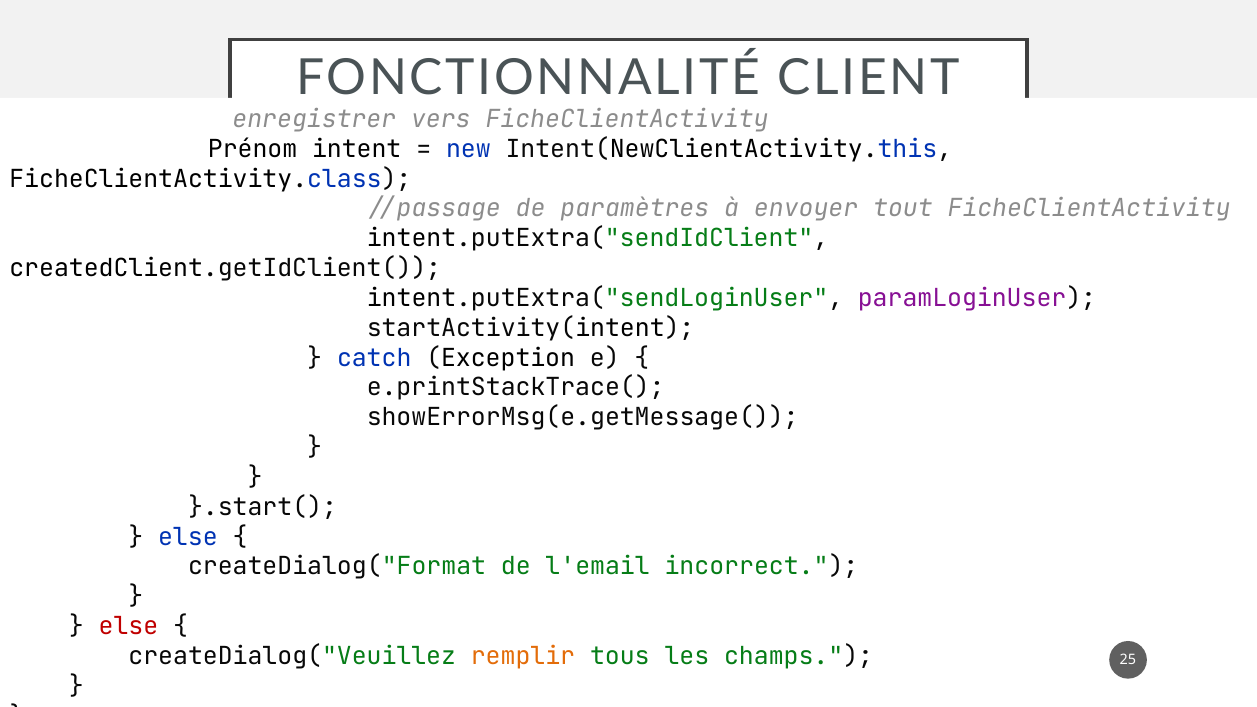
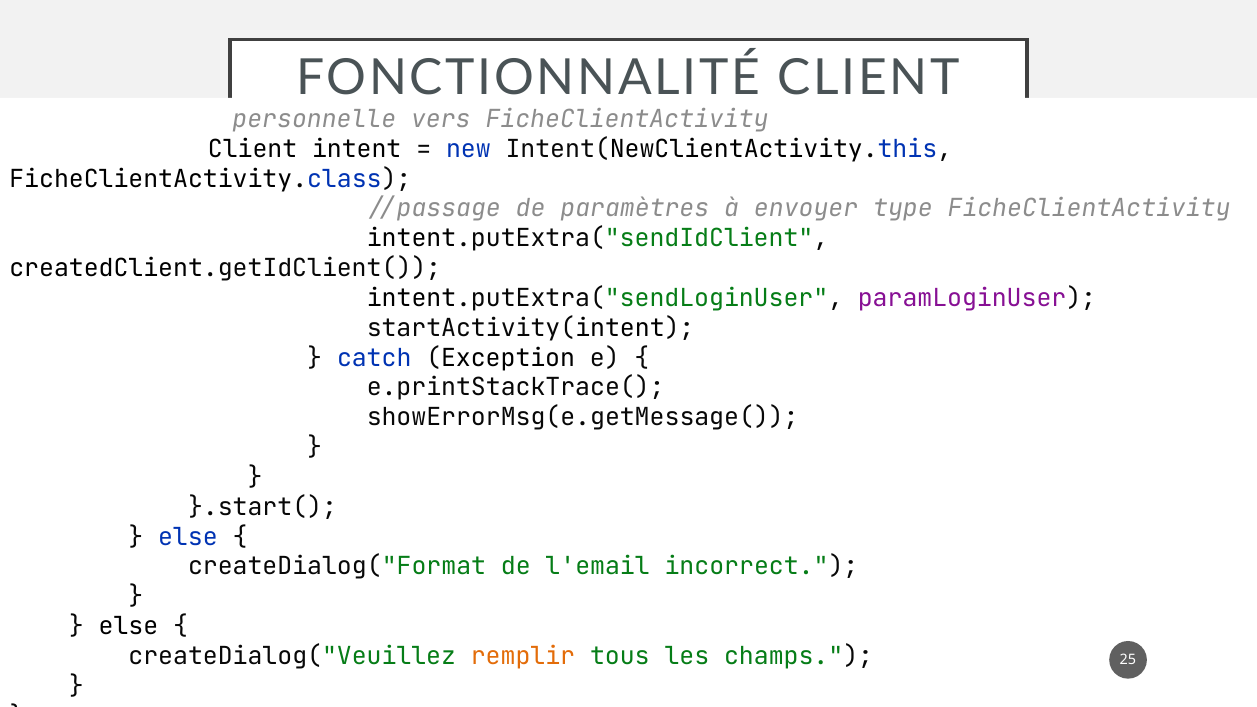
//enregistrer: //enregistrer -> //personnelle (299, 119)
Prénom: Prénom -> Client (253, 149)
tout: tout -> type (903, 209)
else colour: red -> black (128, 627)
